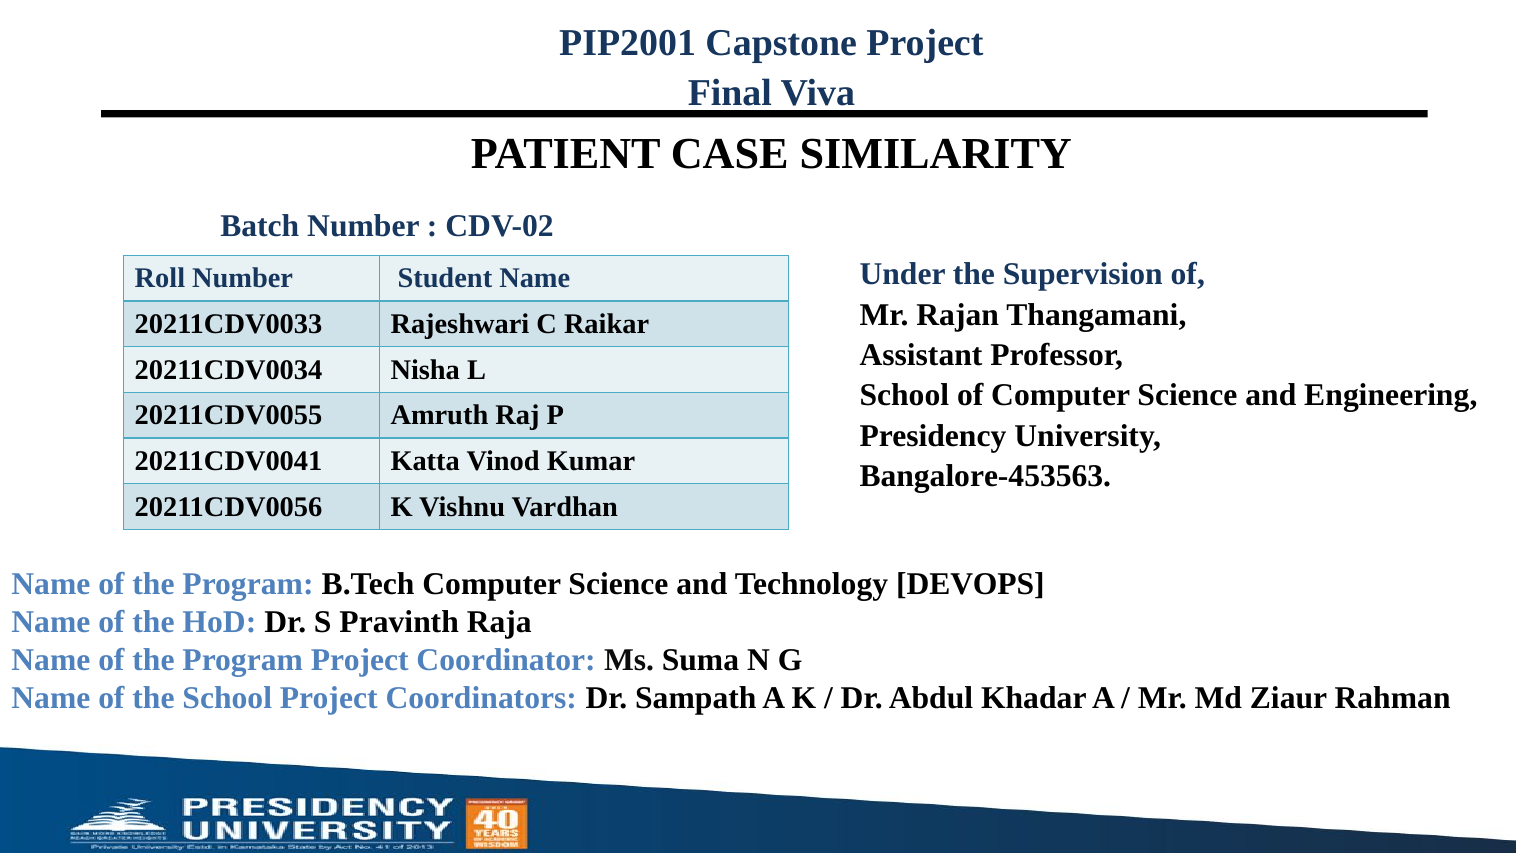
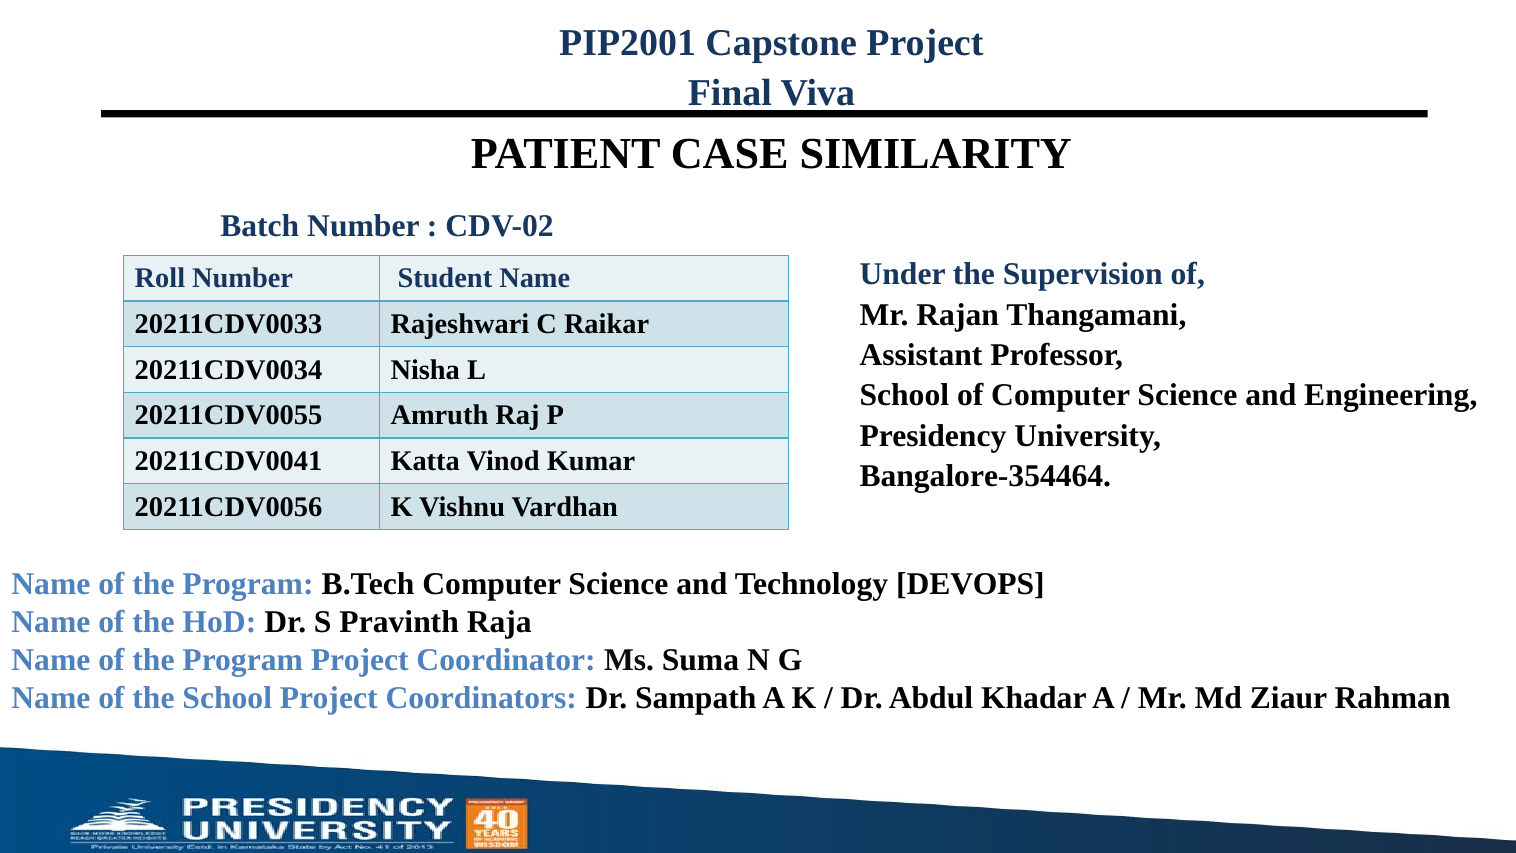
Bangalore-453563: Bangalore-453563 -> Bangalore-354464 (985, 476)
